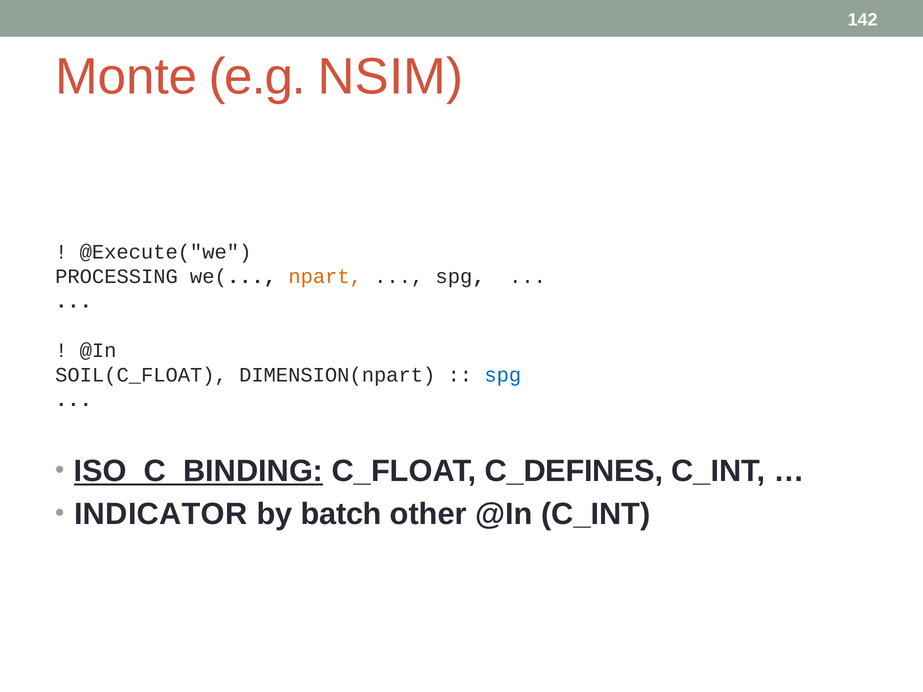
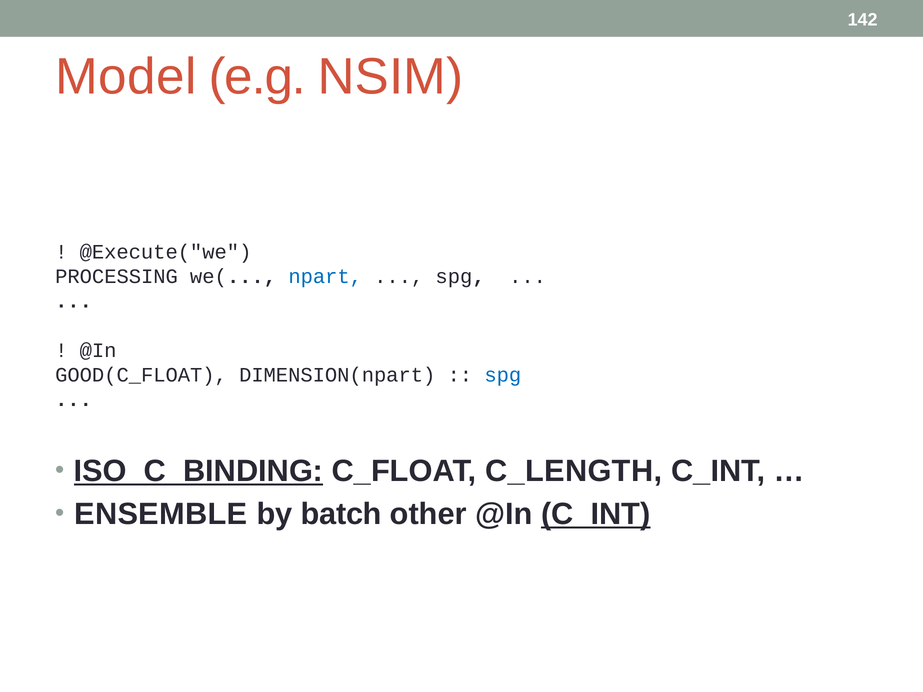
Monte: Monte -> Model (126, 77)
npart colour: orange -> blue (325, 277)
SOIL(C_FLOAT: SOIL(C_FLOAT -> GOOD(C_FLOAT (141, 375)
C_DEFINES: C_DEFINES -> C_LENGTH (574, 471)
INDICATOR: INDICATOR -> ENSEMBLE (161, 514)
C_INT underline: none -> present (596, 514)
